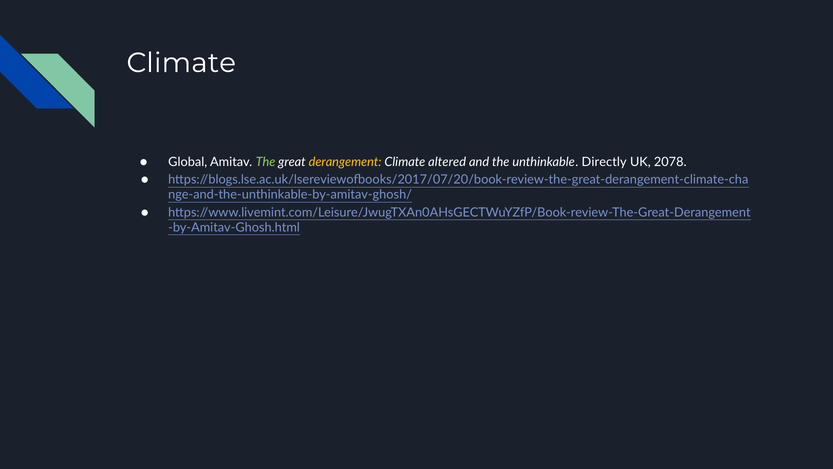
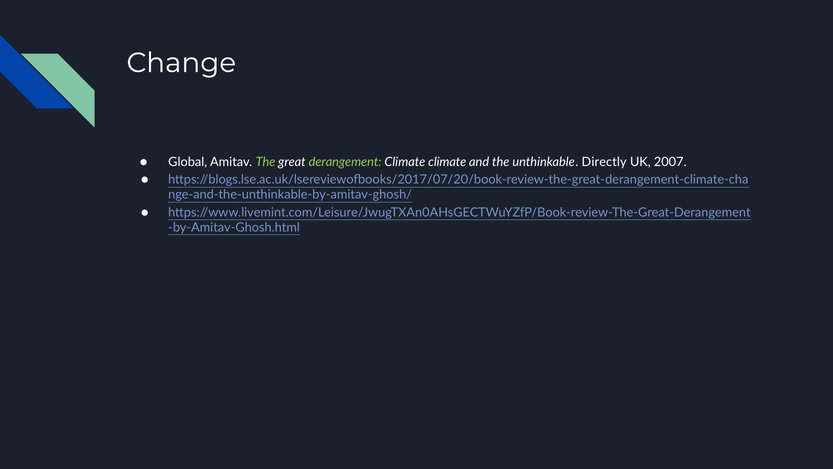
Climate: Climate -> Change (181, 63)
derangement colour: yellow -> light green (345, 162)
Climate altered: altered -> climate (447, 162)
2078: 2078 -> 2007 (670, 162)
